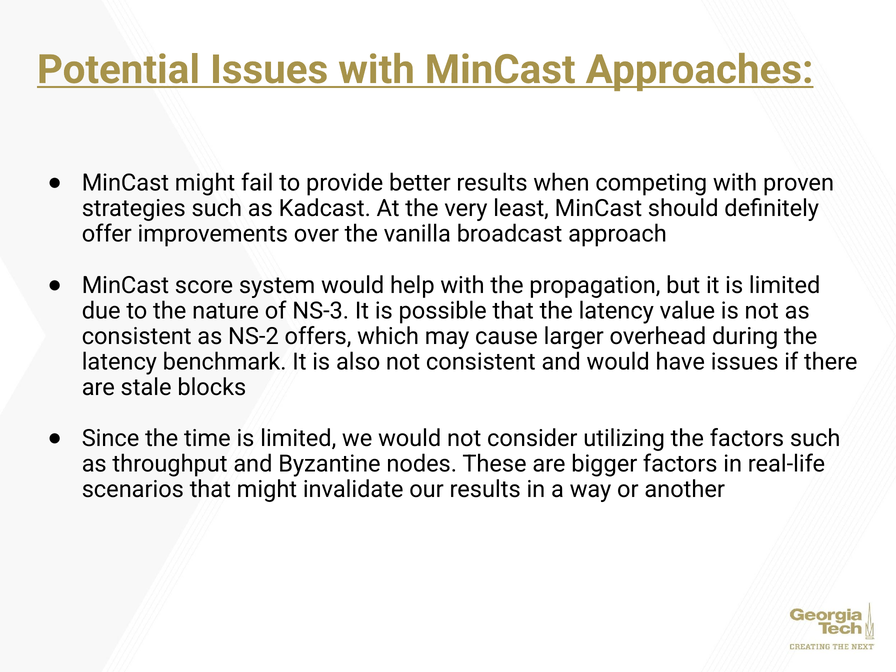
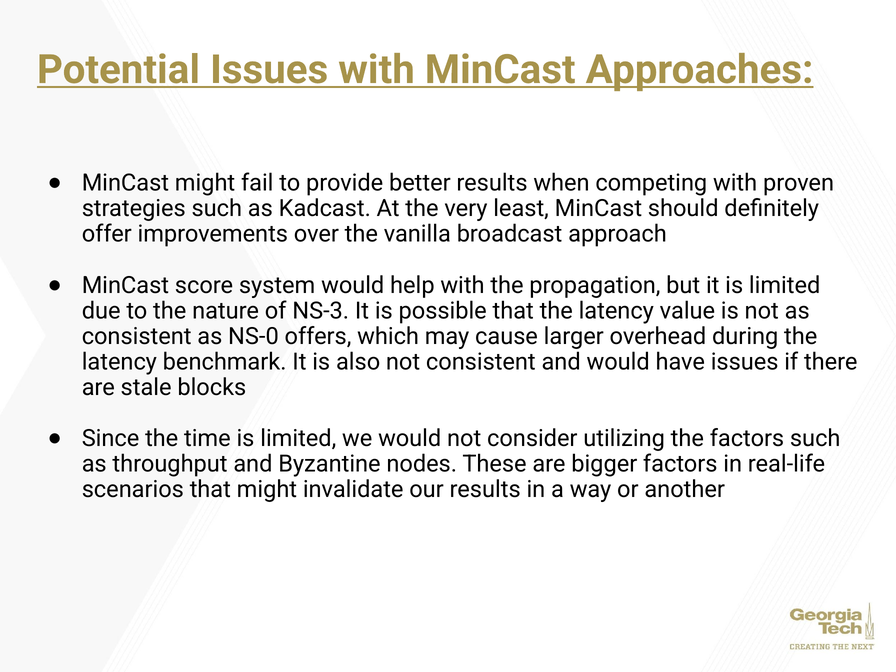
NS-2: NS-2 -> NS-0 (253, 336)
